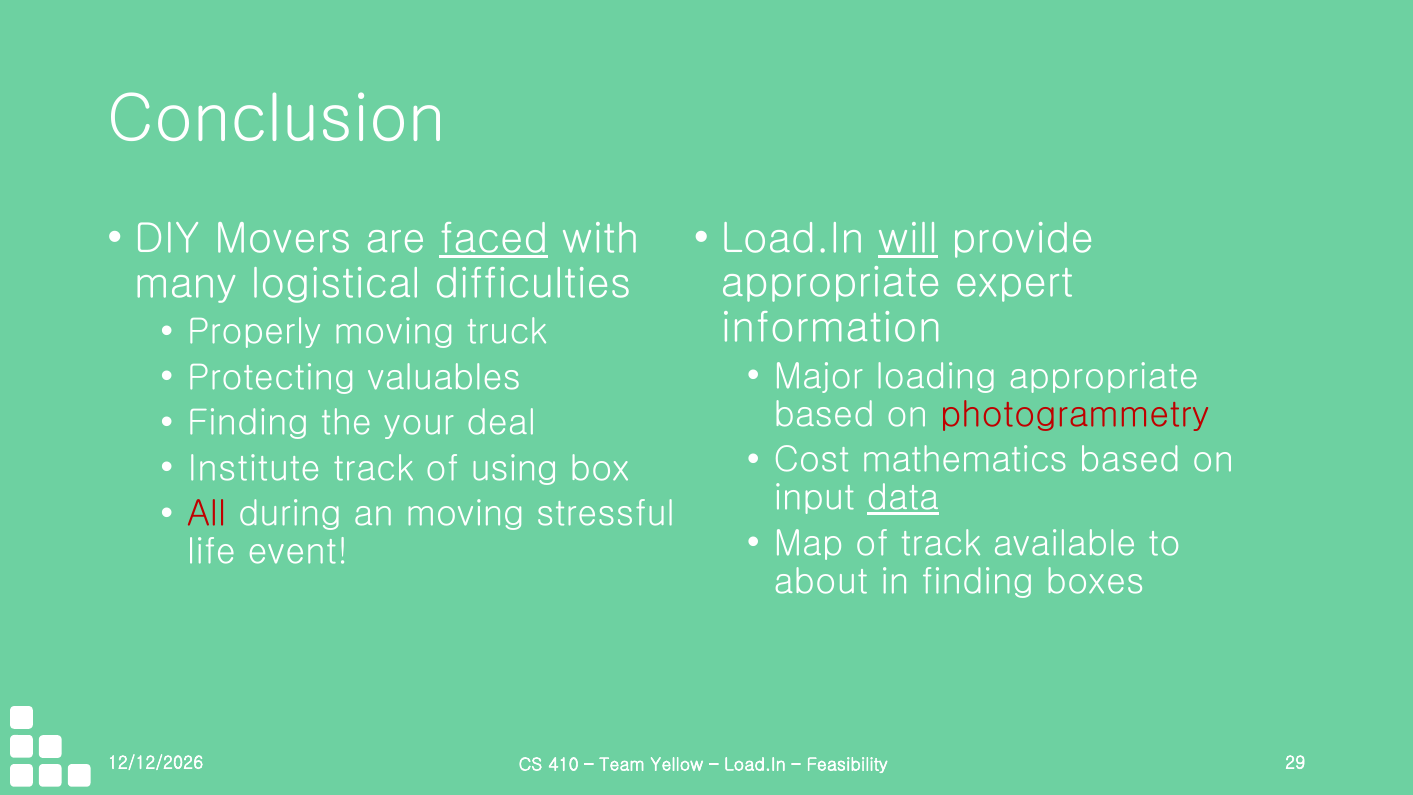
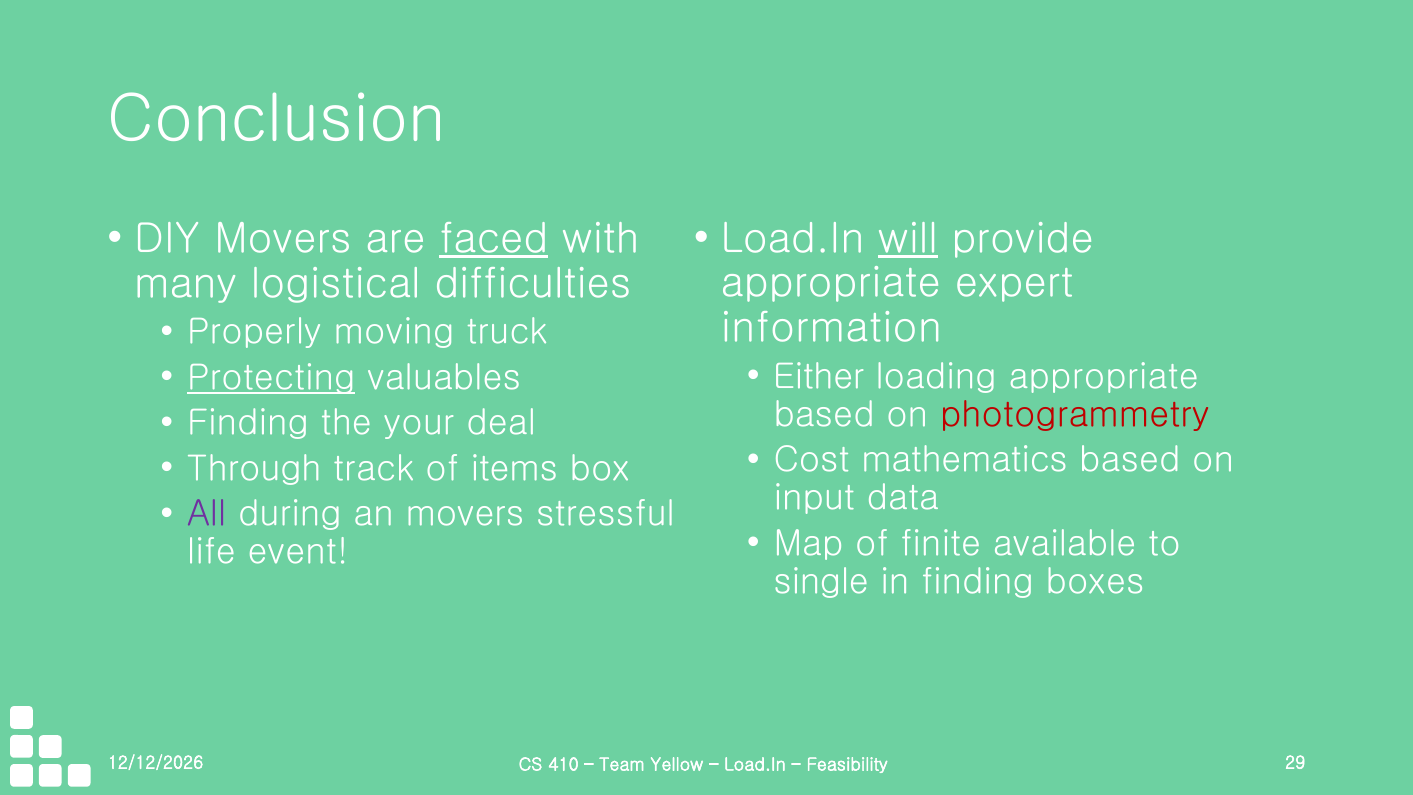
Major: Major -> Either (819, 376)
Protecting underline: none -> present (271, 378)
Institute: Institute -> Through (254, 469)
using: using -> items (514, 469)
data underline: present -> none (903, 498)
All colour: red -> purple (207, 514)
an moving: moving -> movers (465, 514)
of track: track -> finite (941, 544)
about: about -> single (821, 582)
